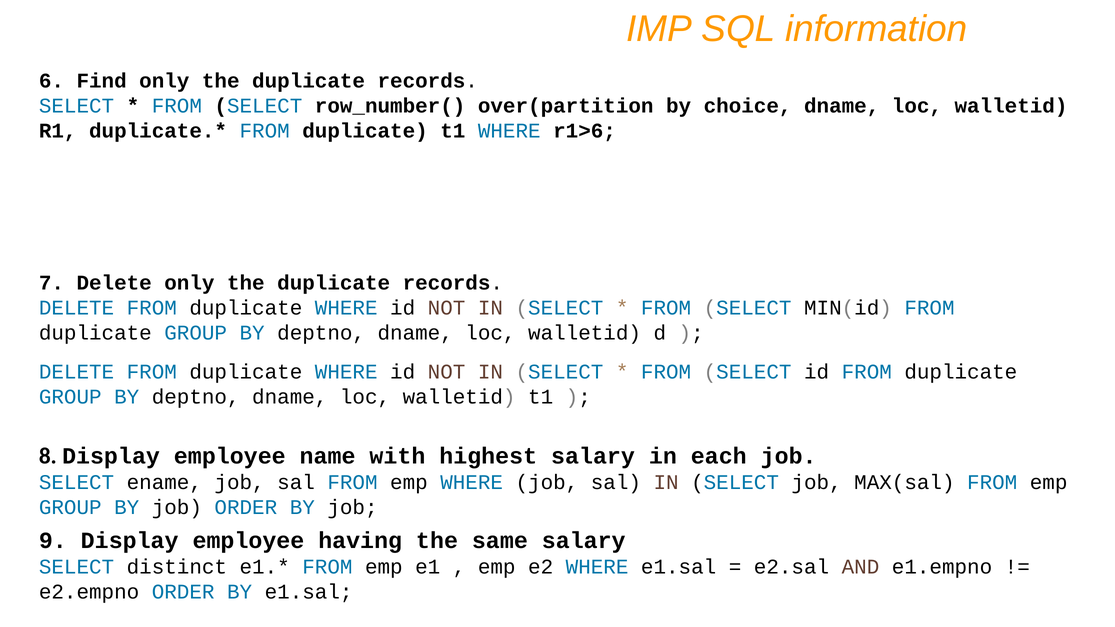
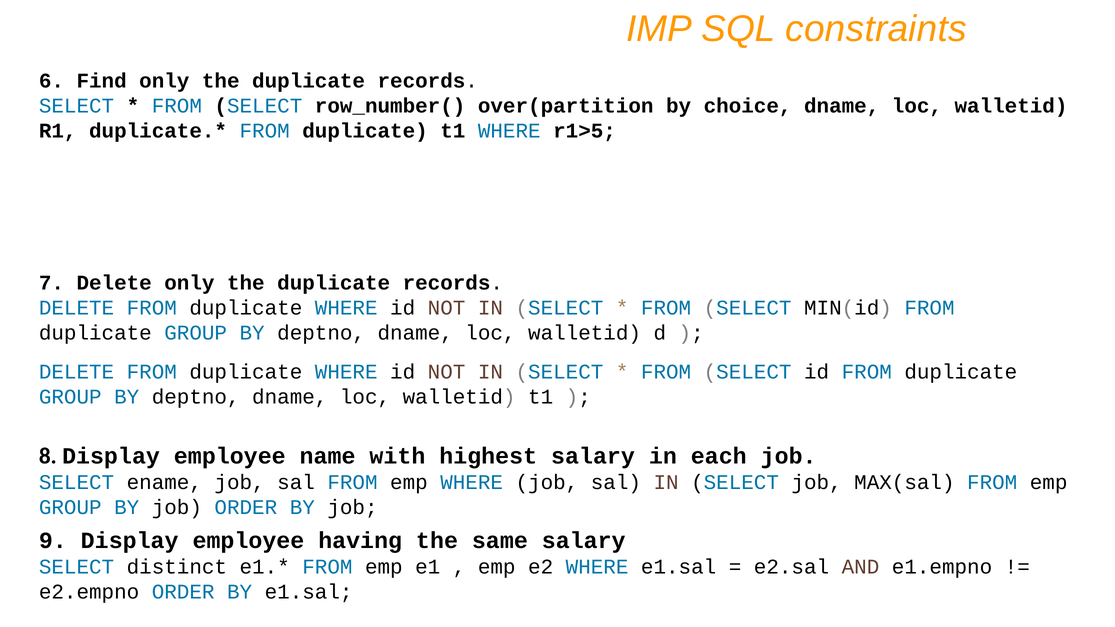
information: information -> constraints (876, 29)
r1>6: r1>6 -> r1>5 (585, 131)
